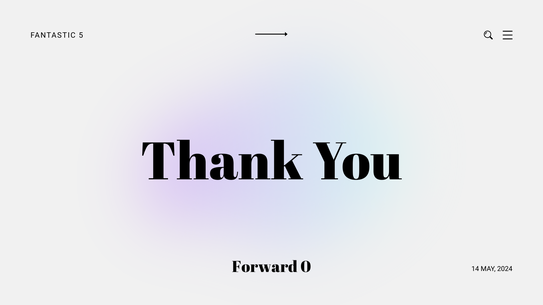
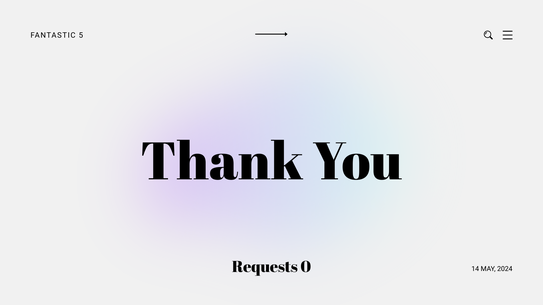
Forward: Forward -> Requests (265, 267)
